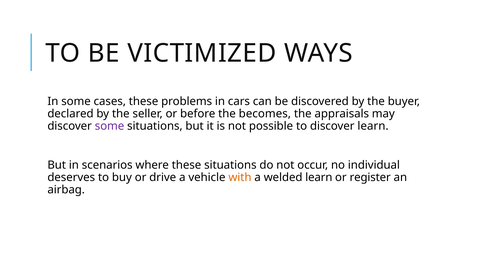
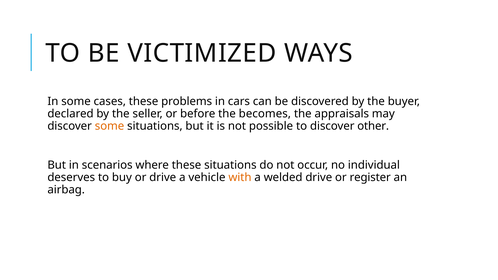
some colour: purple -> orange (110, 126)
discover learn: learn -> other (373, 126)
welded learn: learn -> drive (319, 177)
